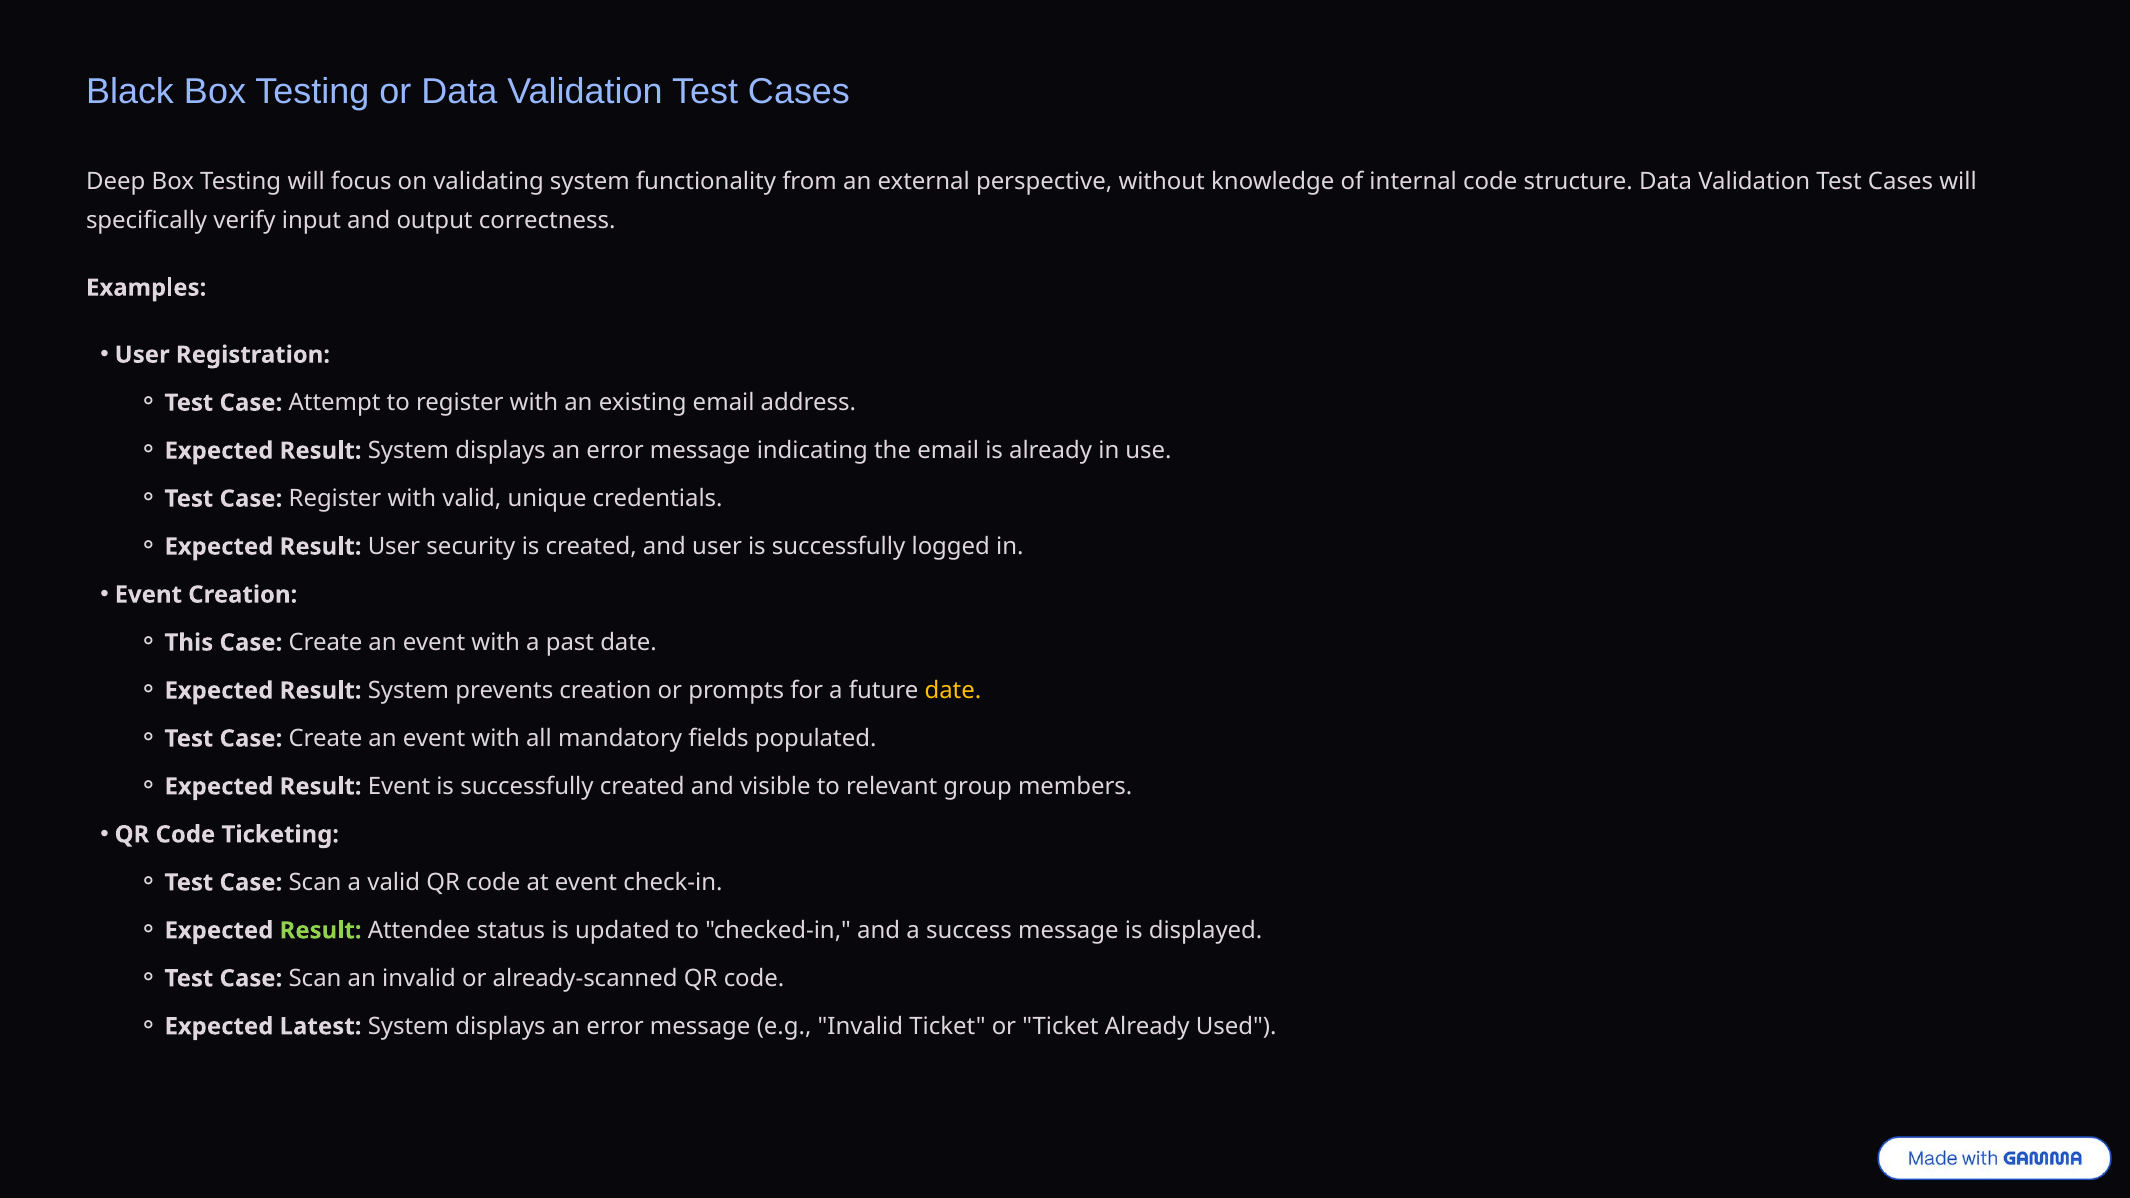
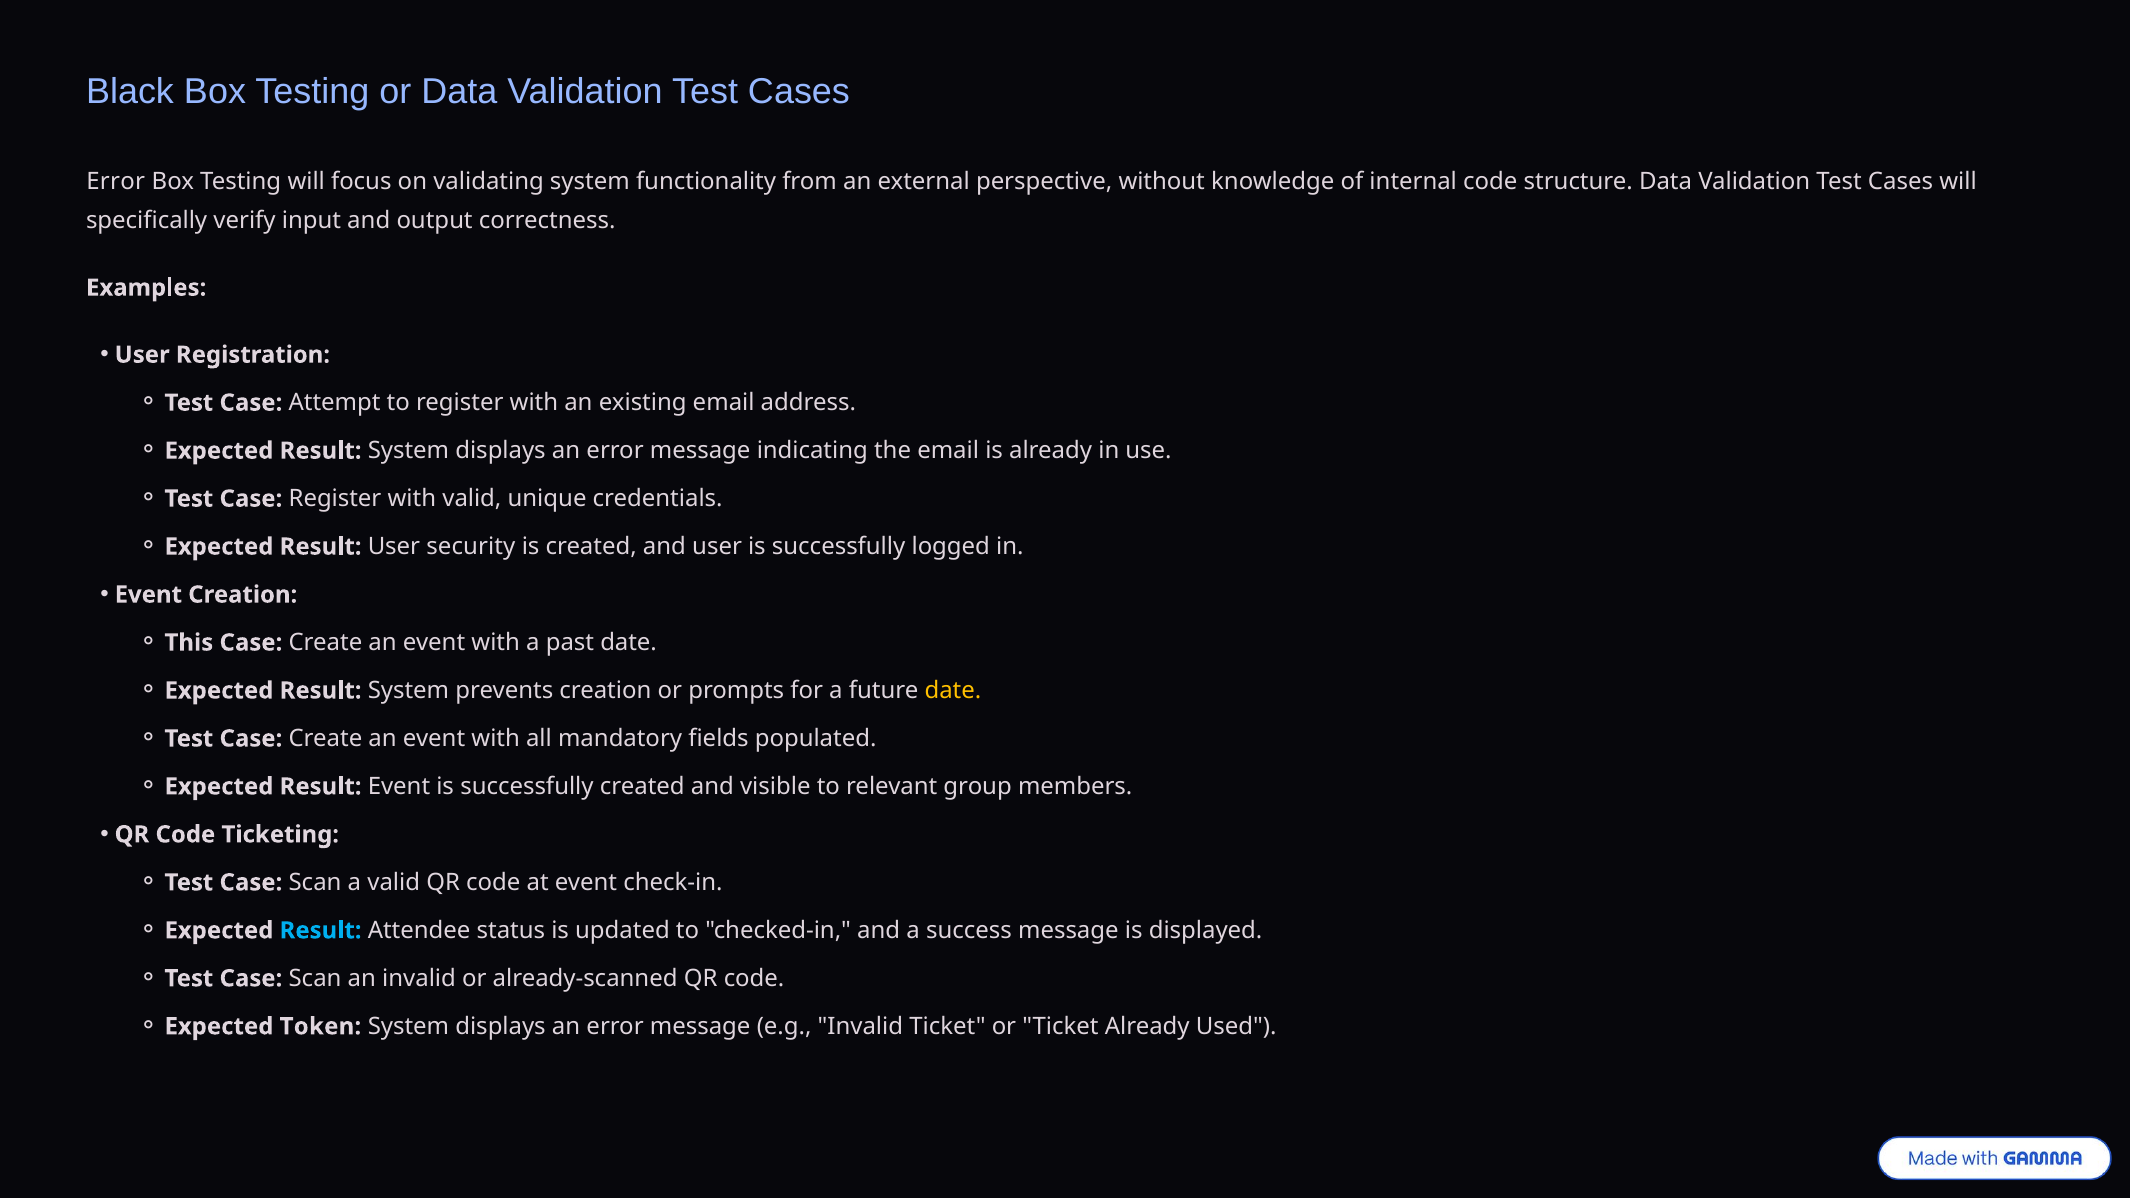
Deep: Deep -> Error (116, 181)
Result colour: light green -> light blue (321, 931)
Latest: Latest -> Token (320, 1027)
